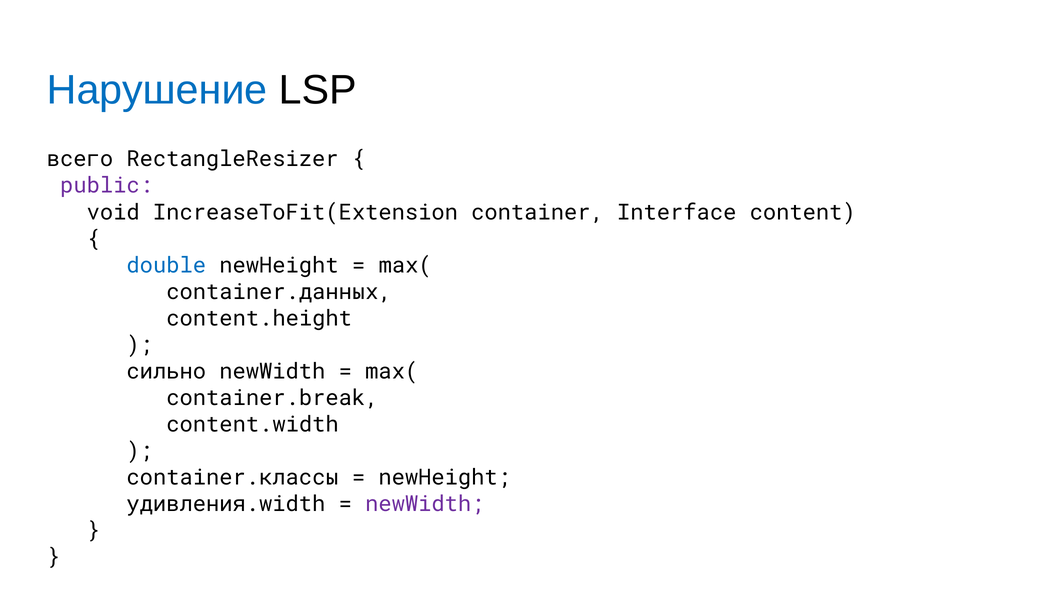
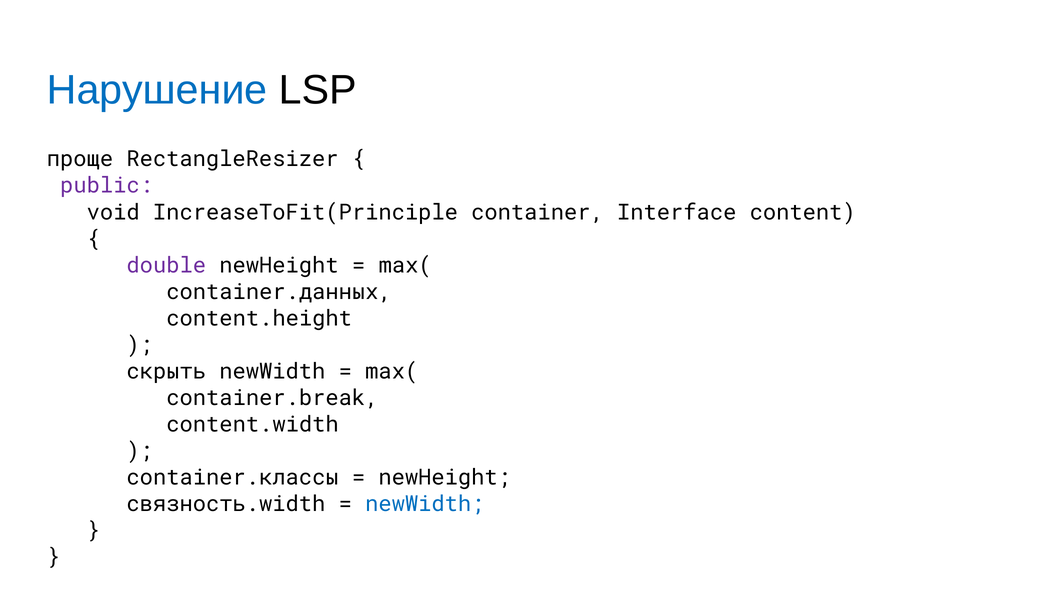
всего: всего -> проще (80, 159)
IncreaseToFit(Extension: IncreaseToFit(Extension -> IncreaseToFit(Principle (305, 212)
double colour: blue -> purple (166, 265)
сильно: сильно -> скрыть (166, 372)
удивления.width: удивления.width -> связность.width (226, 504)
newWidth colour: purple -> blue (425, 504)
